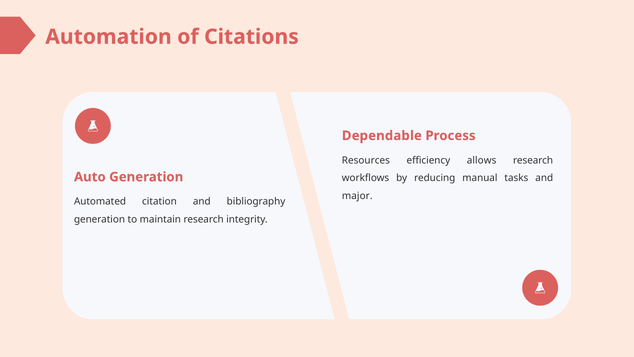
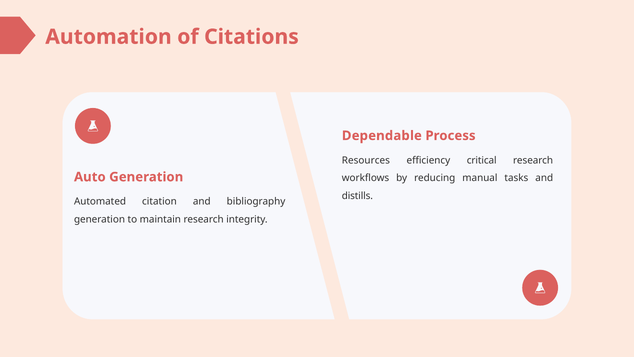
allows: allows -> critical (482, 160)
major: major -> distills (357, 196)
